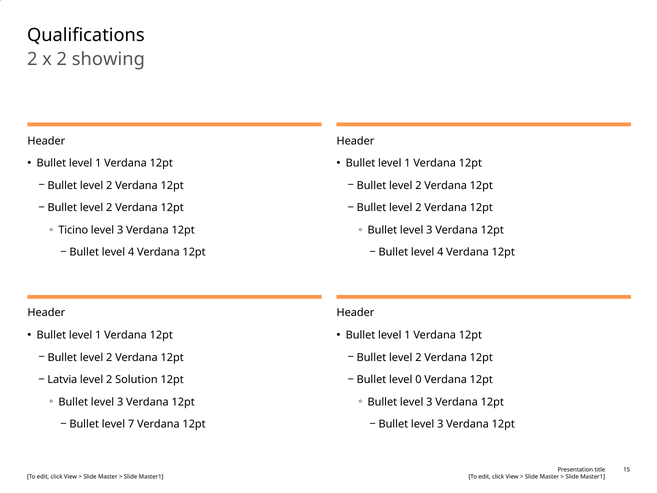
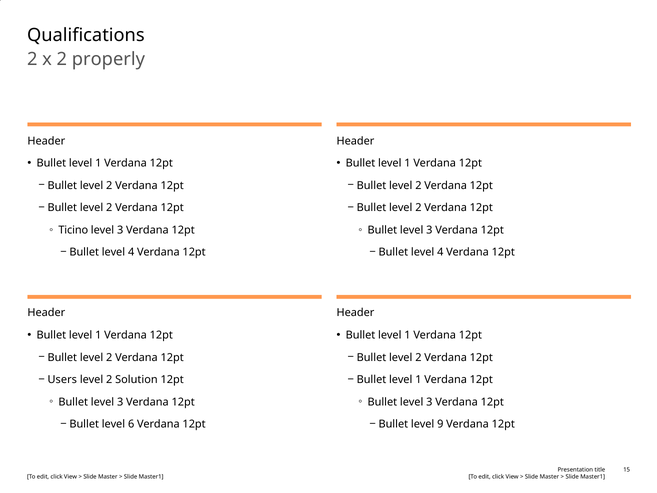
showing: showing -> properly (108, 59)
Latvia: Latvia -> Users (62, 379)
0: 0 -> 1 (418, 379)
7: 7 -> 6 (131, 424)
3: 3 -> 9 (440, 424)
